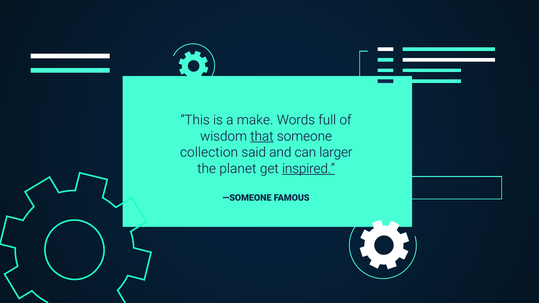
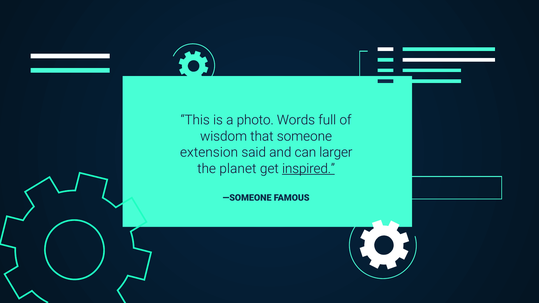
make: make -> photo (255, 120)
that underline: present -> none (262, 136)
collection: collection -> extension (209, 152)
